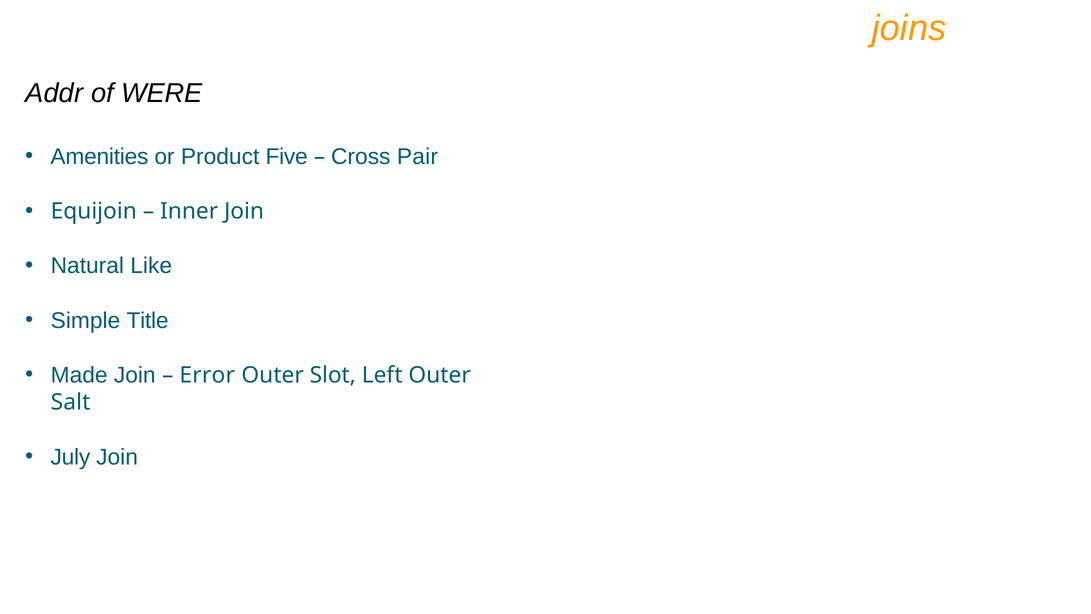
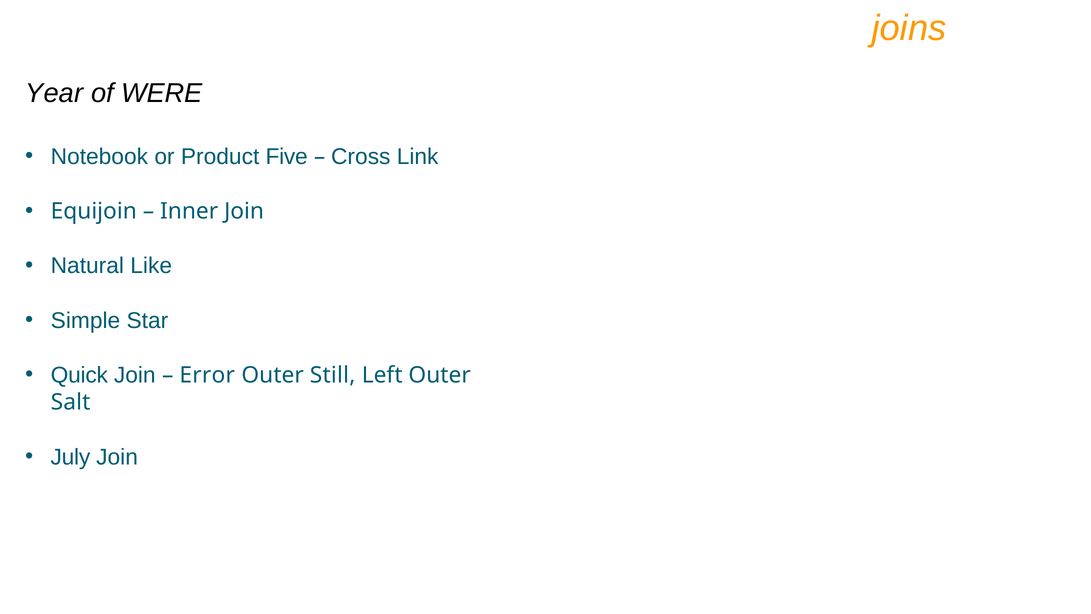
Addr: Addr -> Year (54, 93)
Amenities: Amenities -> Notebook (99, 157)
Pair: Pair -> Link (418, 157)
Title: Title -> Star (147, 320)
Made: Made -> Quick (79, 375)
Slot: Slot -> Still (333, 375)
